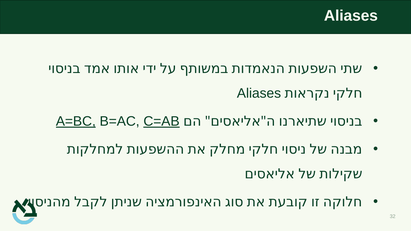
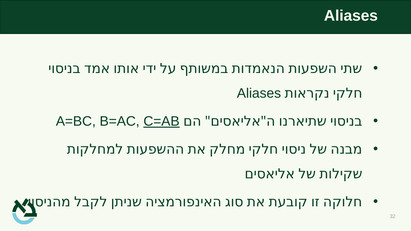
A=BC underline: present -> none (76, 121)
